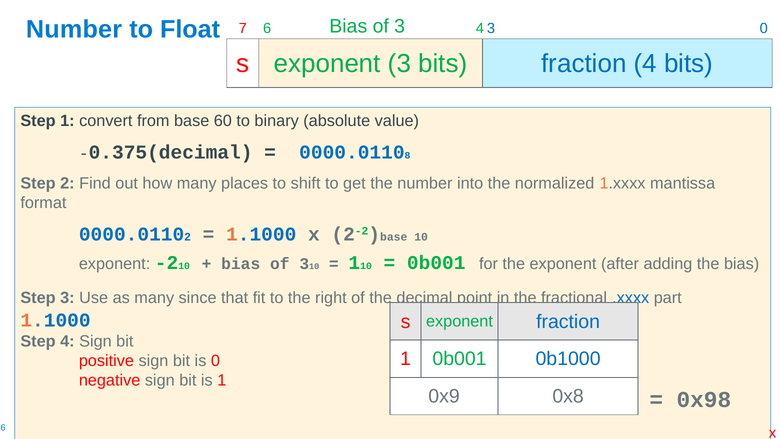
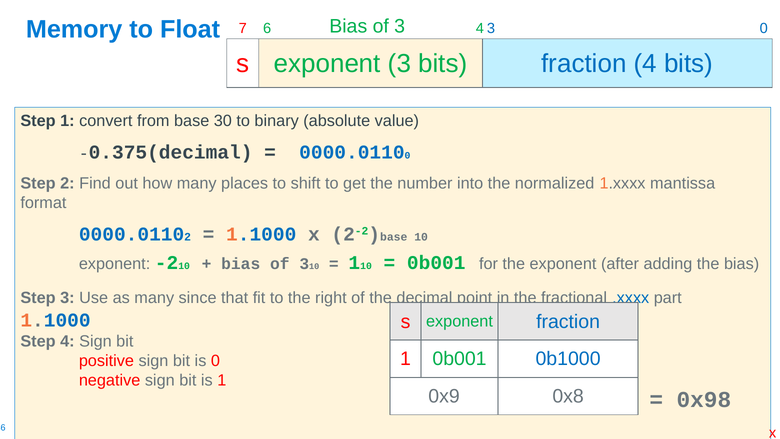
Number: Number -> Memory (74, 29)
60: 60 -> 30 (223, 121)
8: 8 -> 0 (407, 156)
